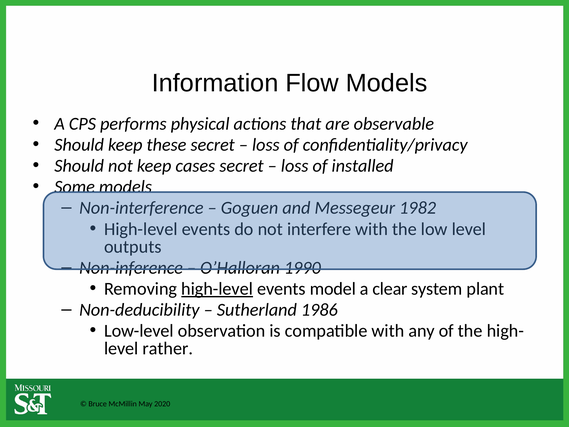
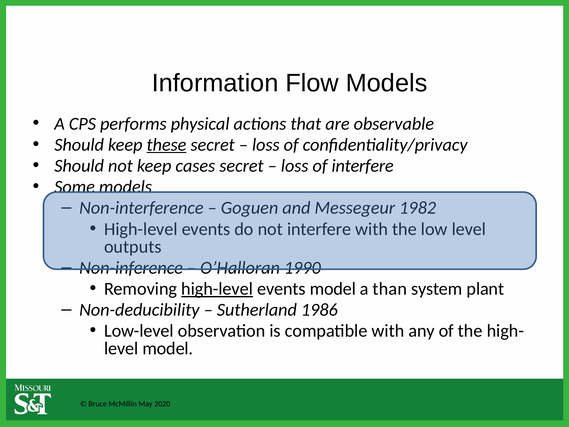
these underline: none -> present (166, 145)
of installed: installed -> interfere (363, 166)
clear: clear -> than (390, 289)
level rather: rather -> model (168, 348)
